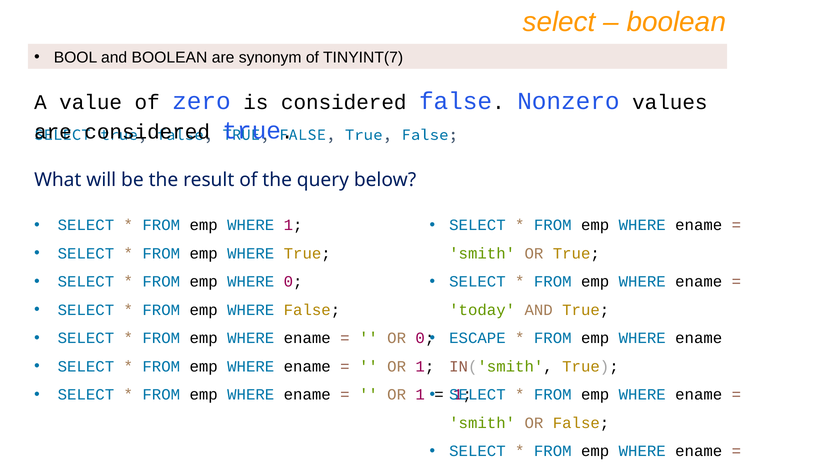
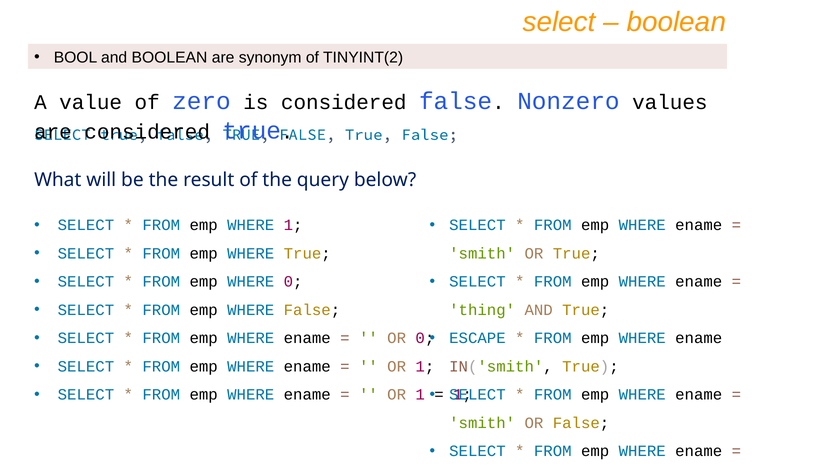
TINYINT(7: TINYINT(7 -> TINYINT(2 (363, 57)
today: today -> thing (482, 310)
